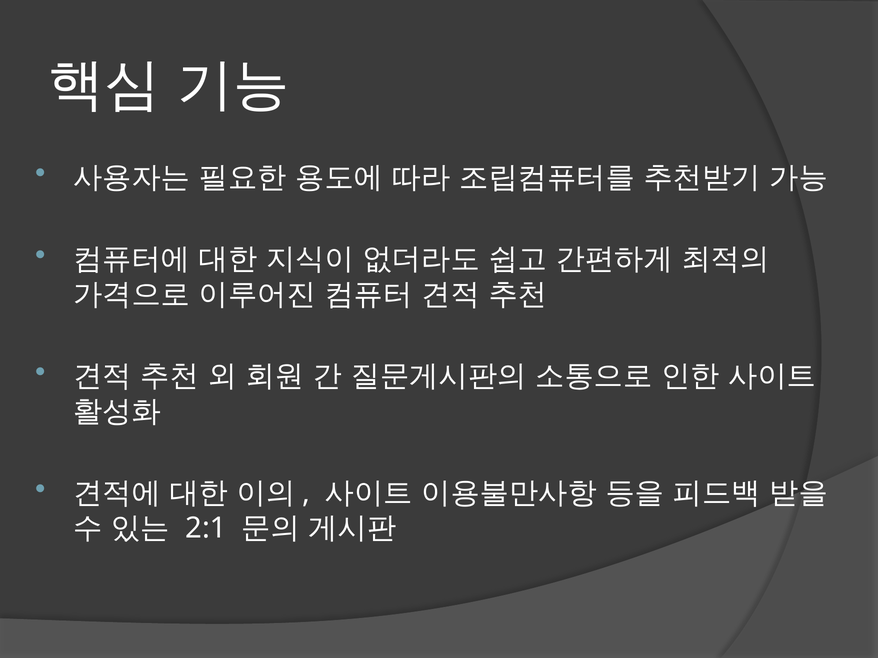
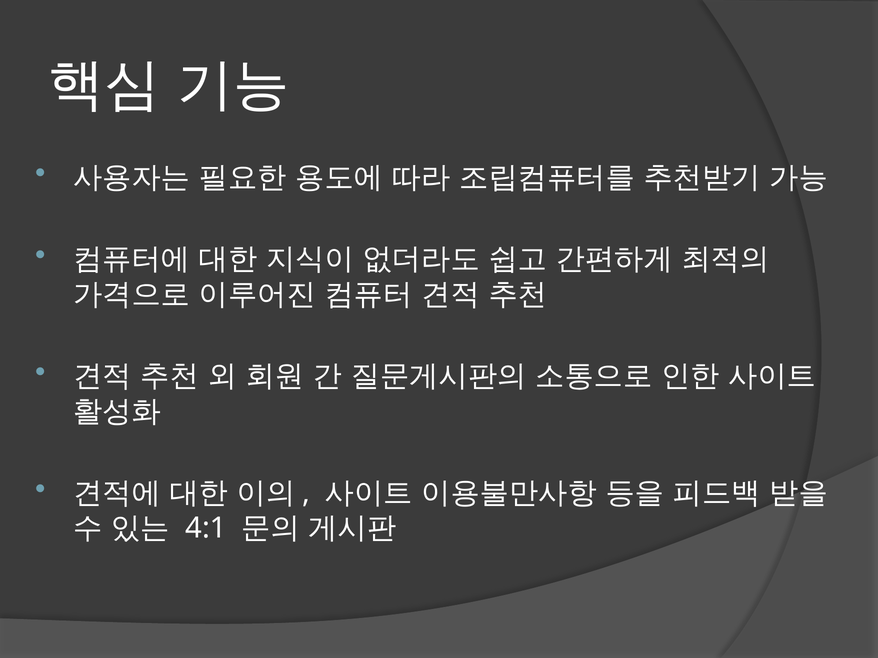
2:1: 2:1 -> 4:1 (206, 529)
